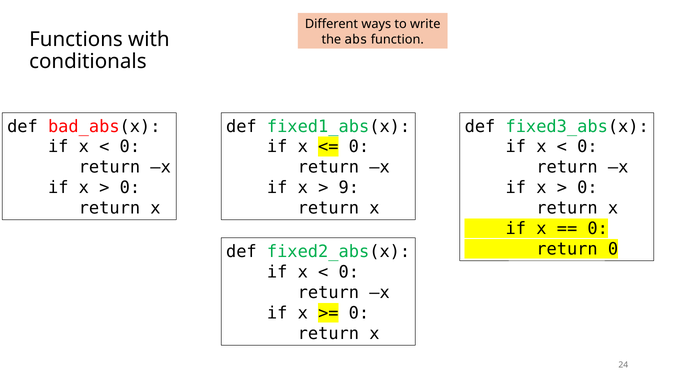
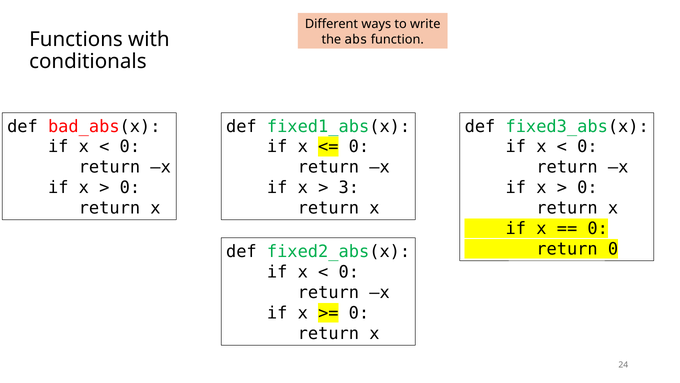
9: 9 -> 3 (349, 187)
